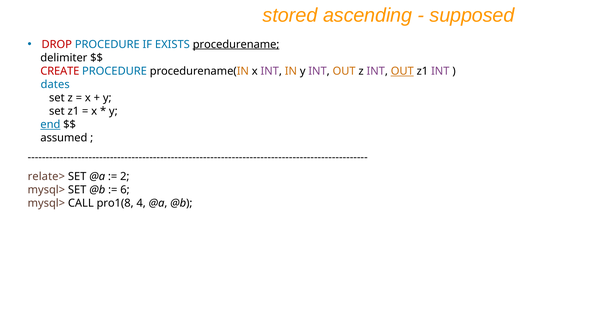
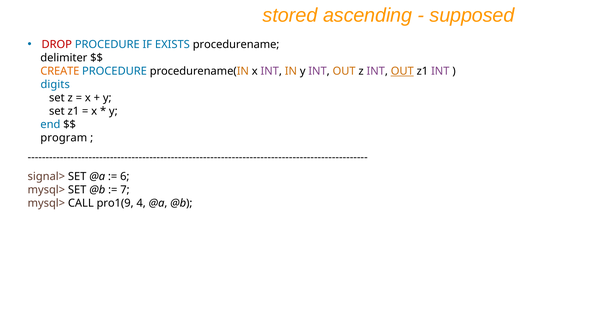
procedurename underline: present -> none (236, 44)
CREATE colour: red -> orange (60, 71)
dates: dates -> digits (55, 84)
end underline: present -> none (50, 124)
assumed: assumed -> program (64, 138)
relate>: relate> -> signal> (46, 176)
2: 2 -> 6 (125, 176)
6: 6 -> 7 (125, 190)
pro1(8: pro1(8 -> pro1(9 (115, 203)
